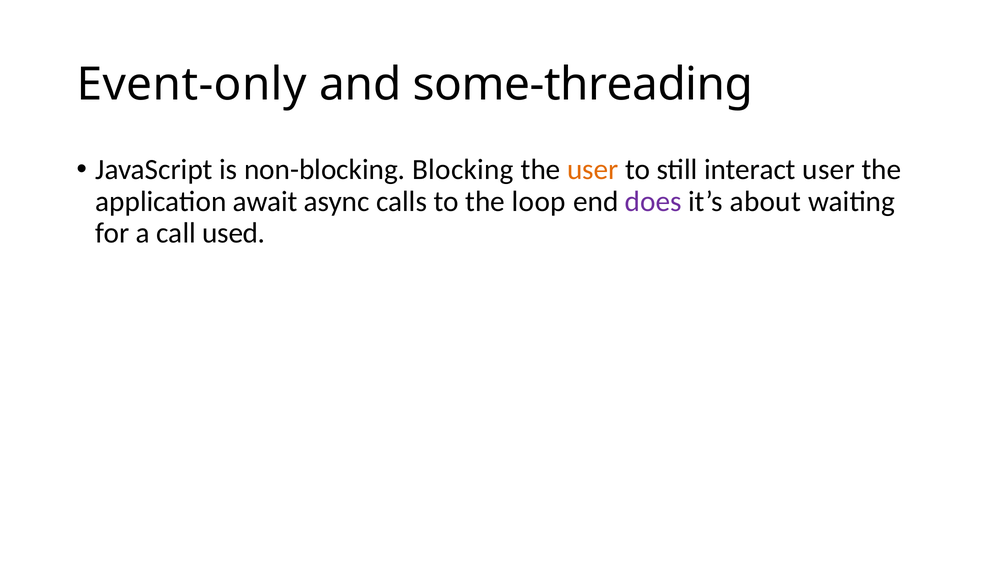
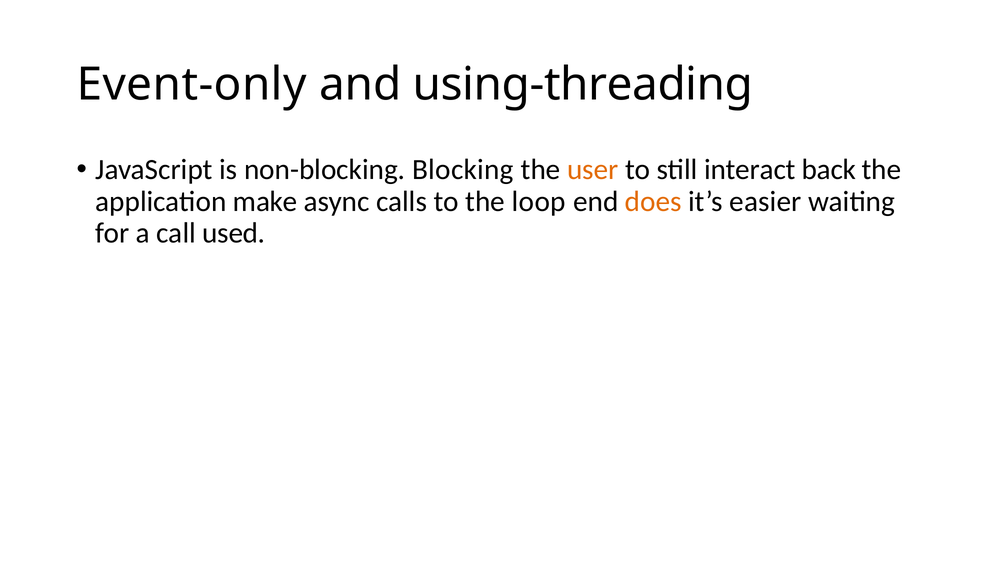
some-threading: some-threading -> using-threading (583, 84)
interact user: user -> back (829, 170)
await: await -> make (265, 201)
does colour: purple -> orange (653, 201)
about: about -> easier (765, 201)
